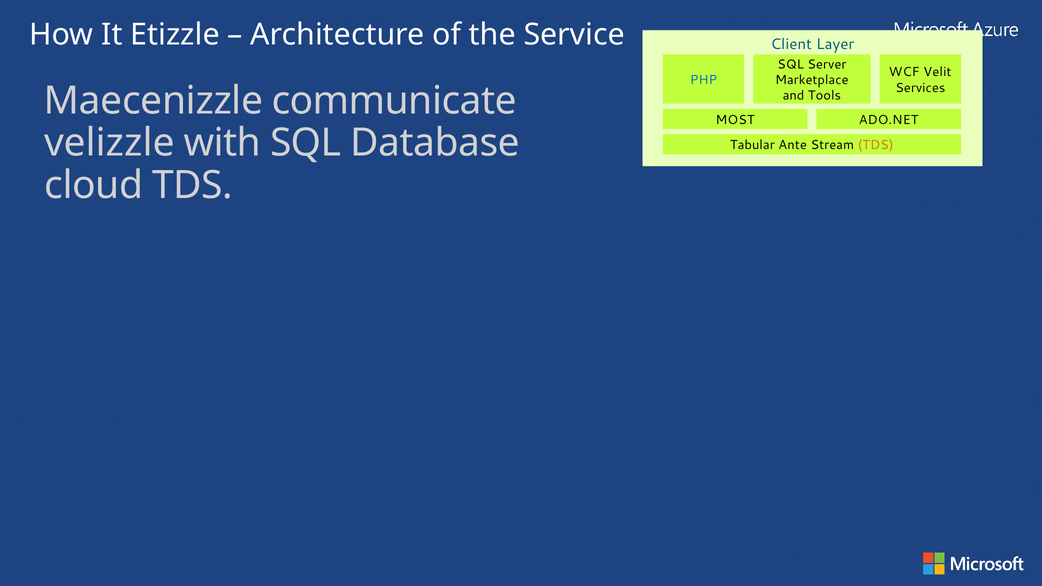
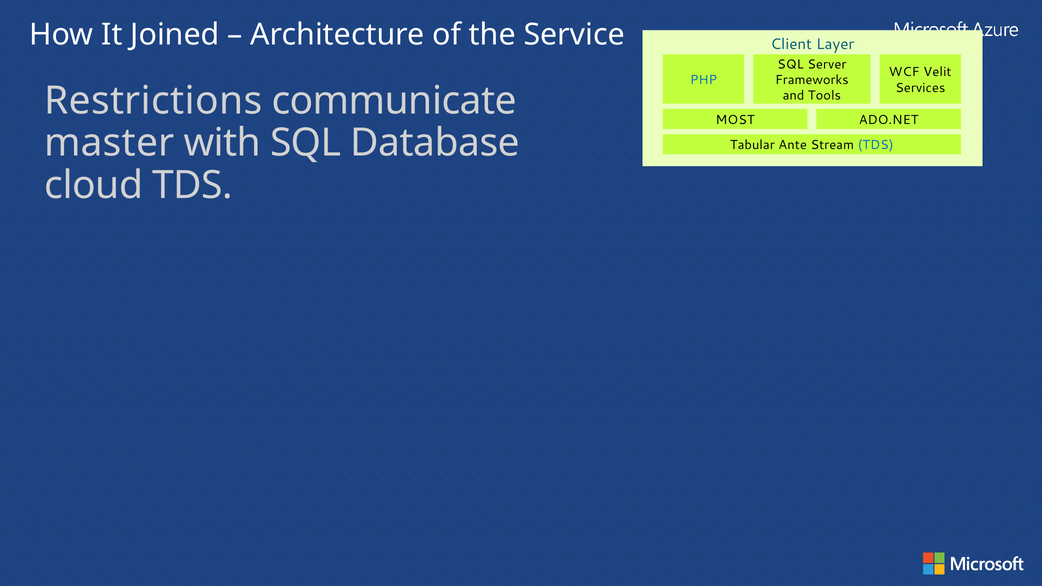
Etizzle: Etizzle -> Joined (175, 34)
Marketplace: Marketplace -> Frameworks (812, 80)
Maecenizzle: Maecenizzle -> Restrictions (153, 101)
velizzle: velizzle -> master (109, 143)
TDS colour: orange -> blue (876, 145)
